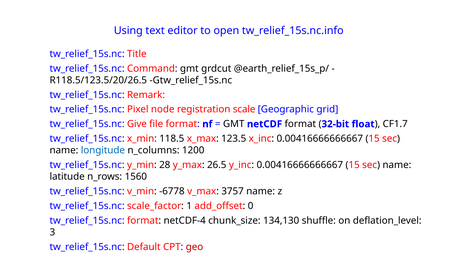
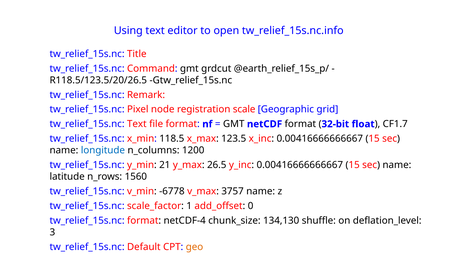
tw_relief_15s.nc Give: Give -> Text (137, 124)
28: 28 -> 21 (165, 165)
geo colour: red -> orange (194, 247)
